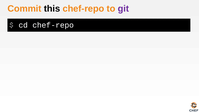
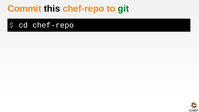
git colour: purple -> green (123, 9)
